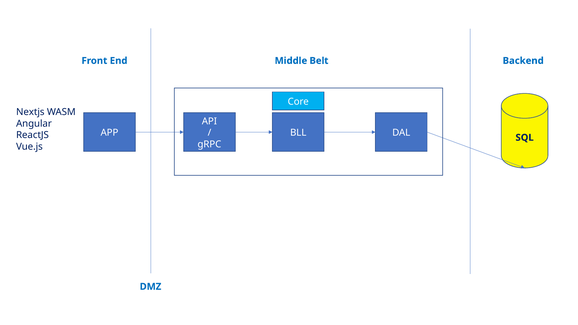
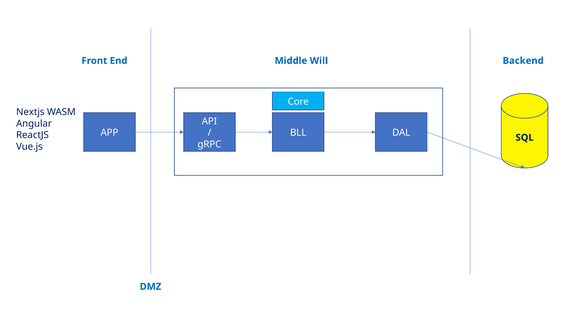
Belt: Belt -> Will (319, 61)
